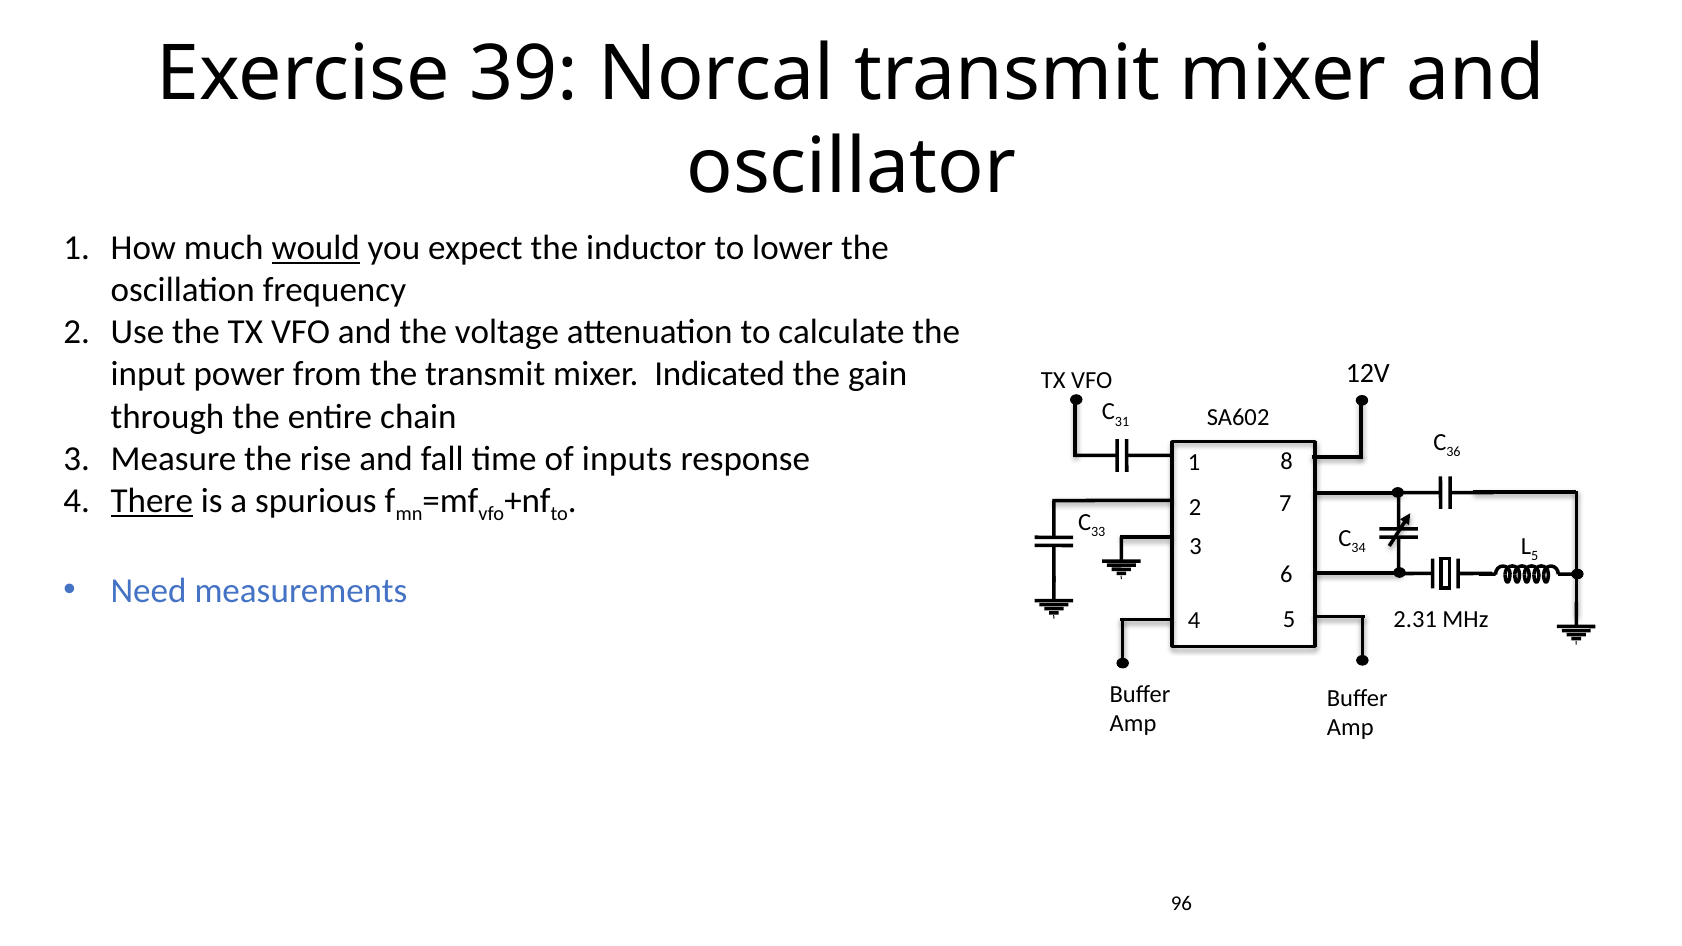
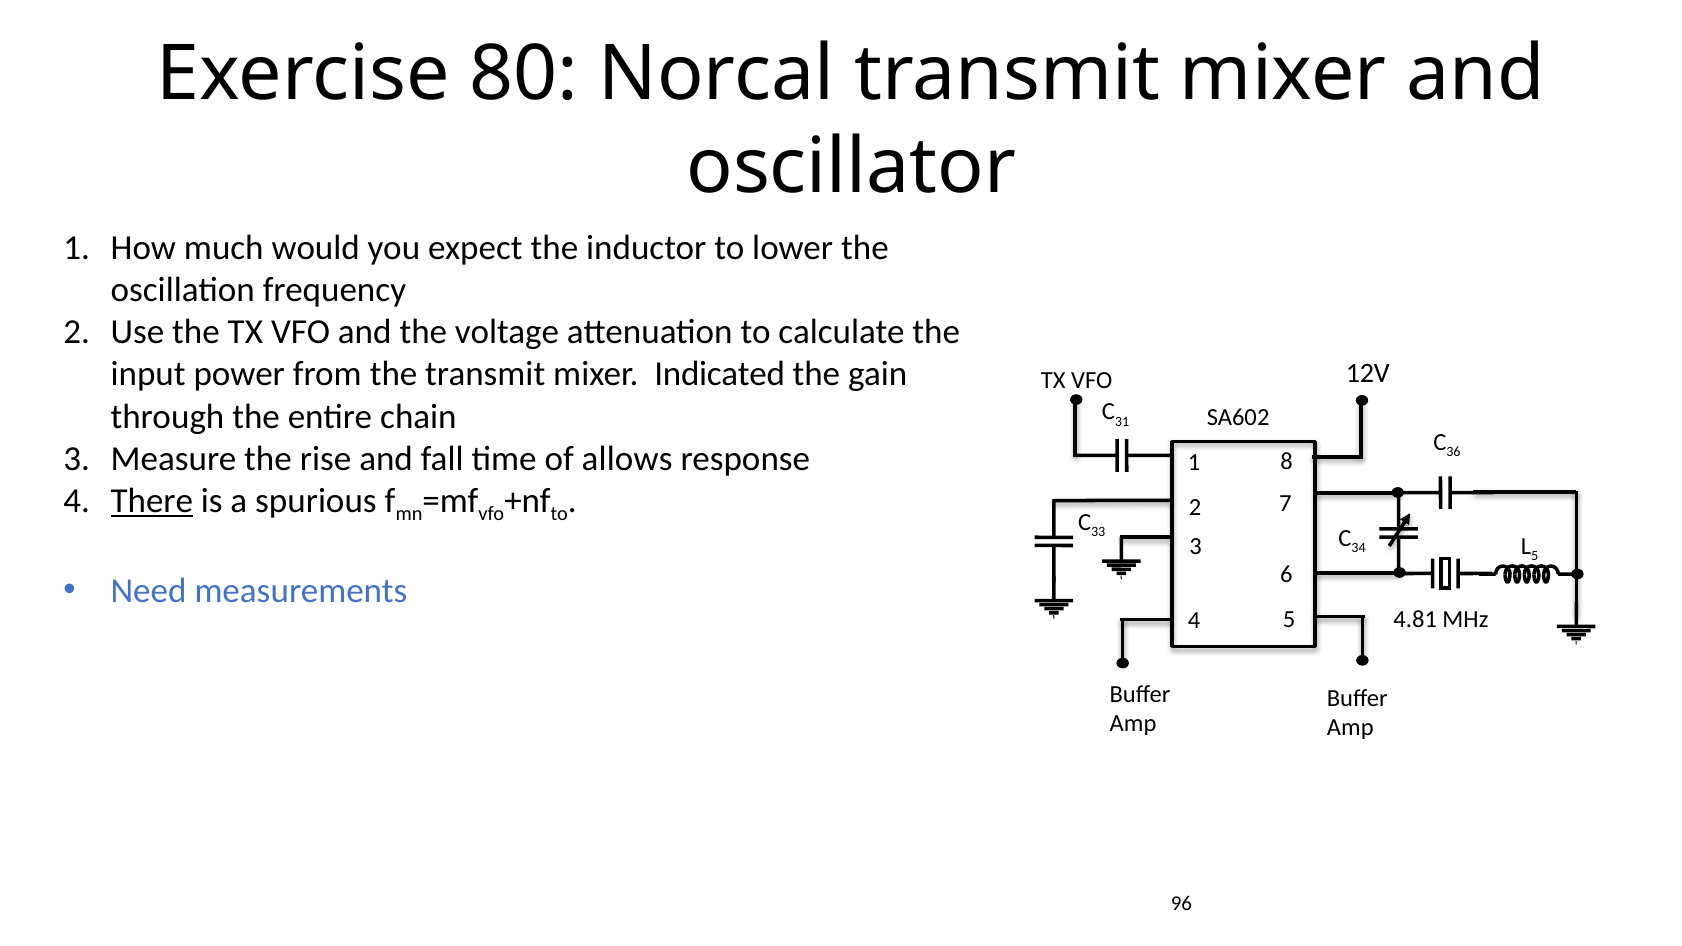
39: 39 -> 80 (524, 74)
would underline: present -> none (316, 248)
inputs: inputs -> allows (627, 459)
2.31: 2.31 -> 4.81 (1415, 619)
